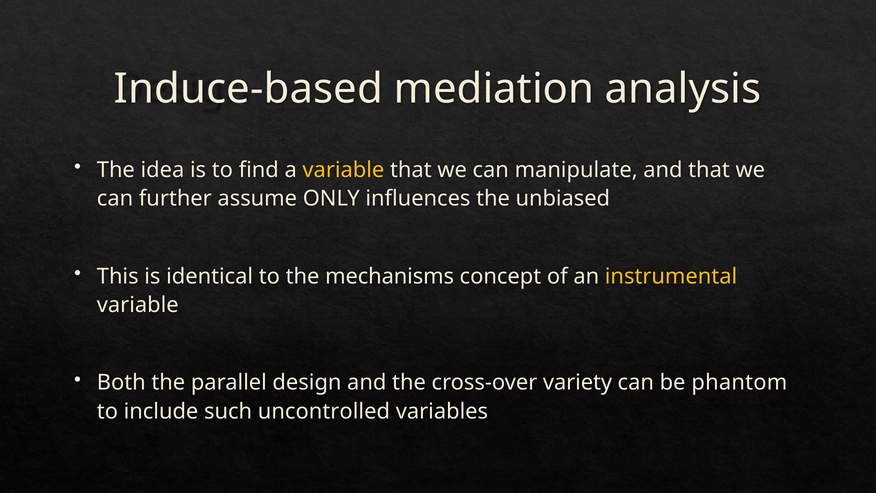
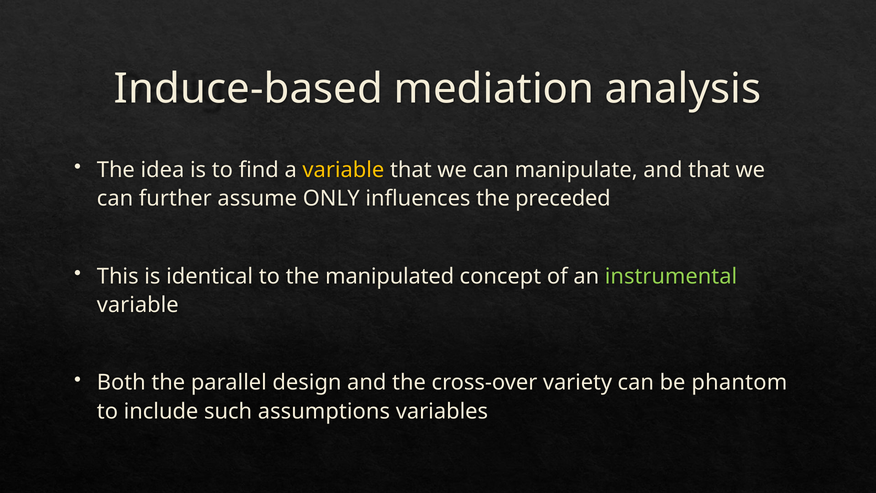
unbiased: unbiased -> preceded (563, 199)
mechanisms: mechanisms -> manipulated (390, 276)
instrumental colour: yellow -> light green (671, 276)
uncontrolled: uncontrolled -> assumptions (324, 411)
